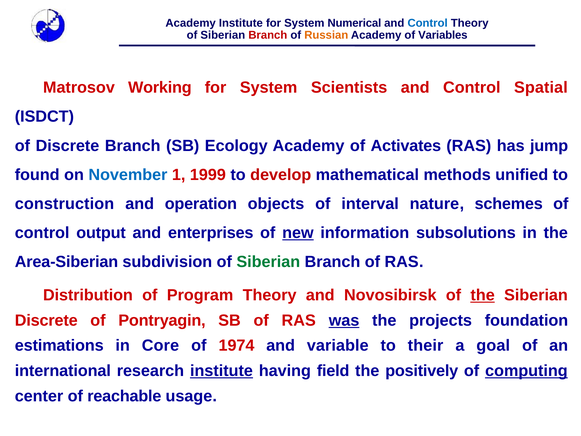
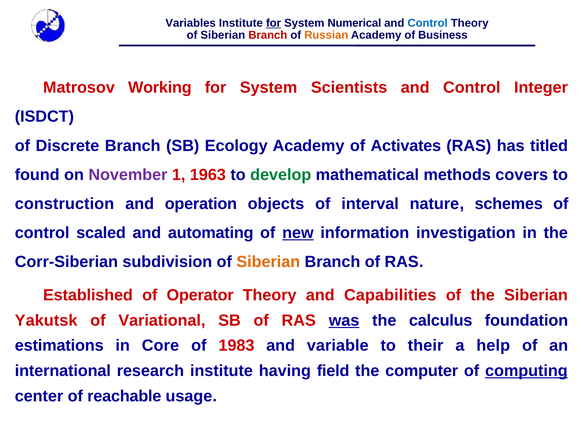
Academy: Academy -> Variables (191, 23)
for underline: none -> present (274, 23)
Variables: Variables -> Business (443, 35)
Spatial: Spatial -> Integer (541, 88)
jump: jump -> titled (549, 146)
November colour: blue -> purple (128, 175)
1999: 1999 -> 1963 (208, 175)
develop colour: red -> green (281, 175)
unified: unified -> covers (522, 175)
output: output -> scaled (101, 233)
enterprises: enterprises -> automating (211, 233)
subsolutions: subsolutions -> investigation (466, 233)
Area-Siberian: Area-Siberian -> Corr-Siberian (66, 262)
Siberian colour: green -> orange (268, 262)
Distribution: Distribution -> Established (88, 295)
Program: Program -> Operator (200, 295)
Novosibirsk: Novosibirsk -> Capabilities (390, 295)
the underline: present -> none (483, 295)
Discrete: Discrete -> Yakutsk (46, 320)
Pontryagin: Pontryagin -> Variational (162, 320)
projects: projects -> calculus (441, 320)
1974: 1974 -> 1983 (237, 345)
goal: goal -> help (493, 345)
institute underline: present -> none (221, 371)
positively: positively -> computer (422, 371)
